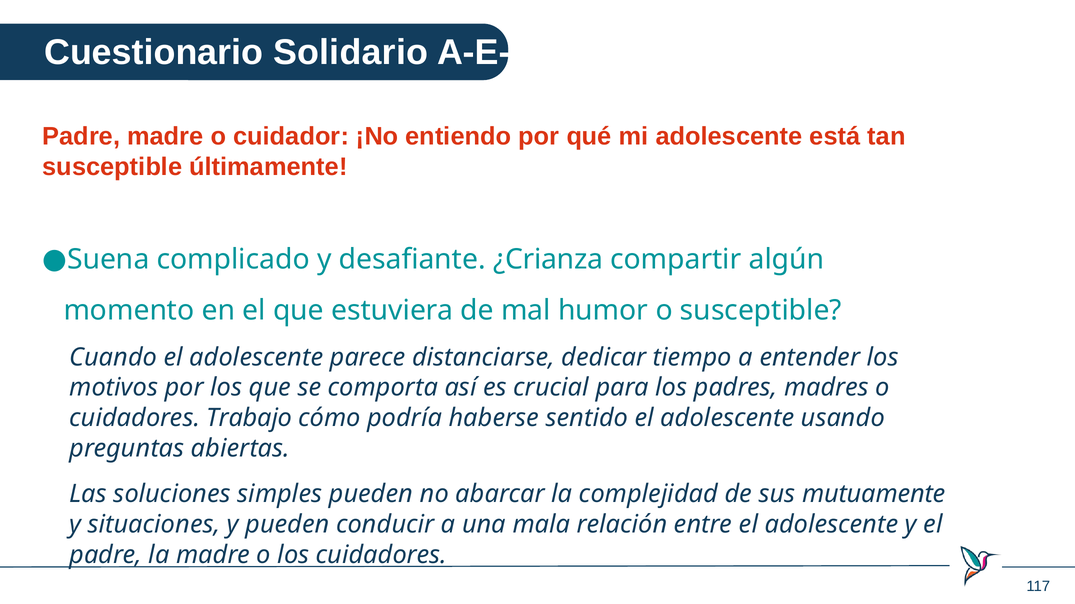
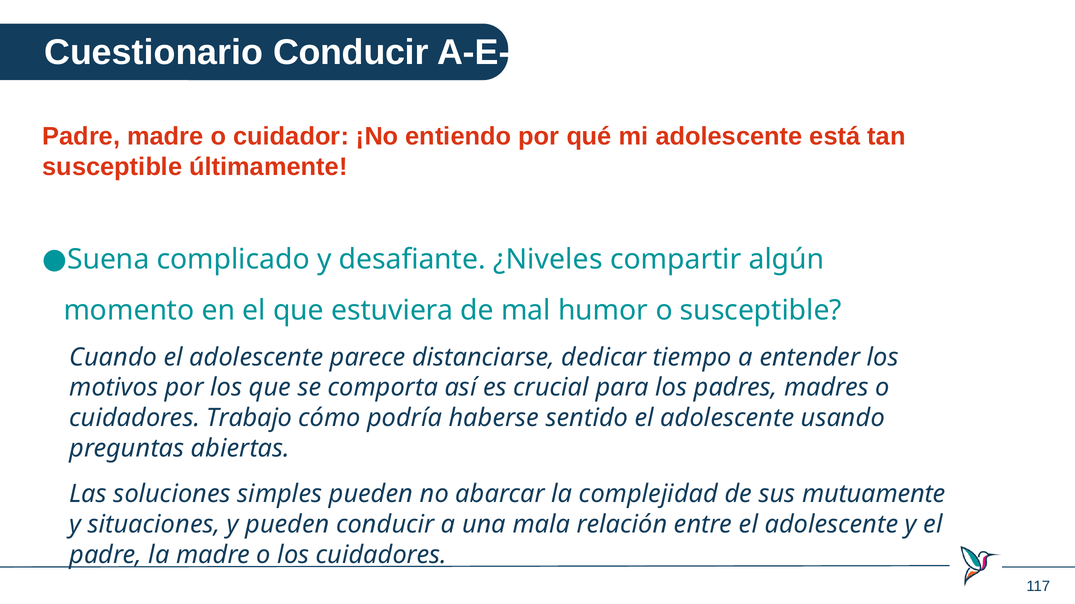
Cuestionario Solidario: Solidario -> Conducir (351, 53)
¿Crianza: ¿Crianza -> ¿Niveles (548, 260)
